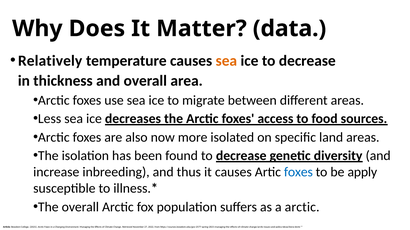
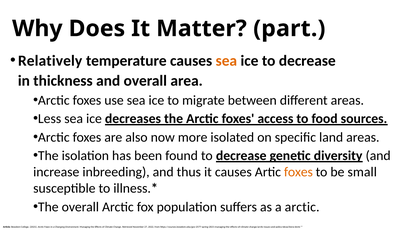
data: data -> part (289, 29)
foxes colour: blue -> orange (298, 173)
apply: apply -> small (362, 173)
